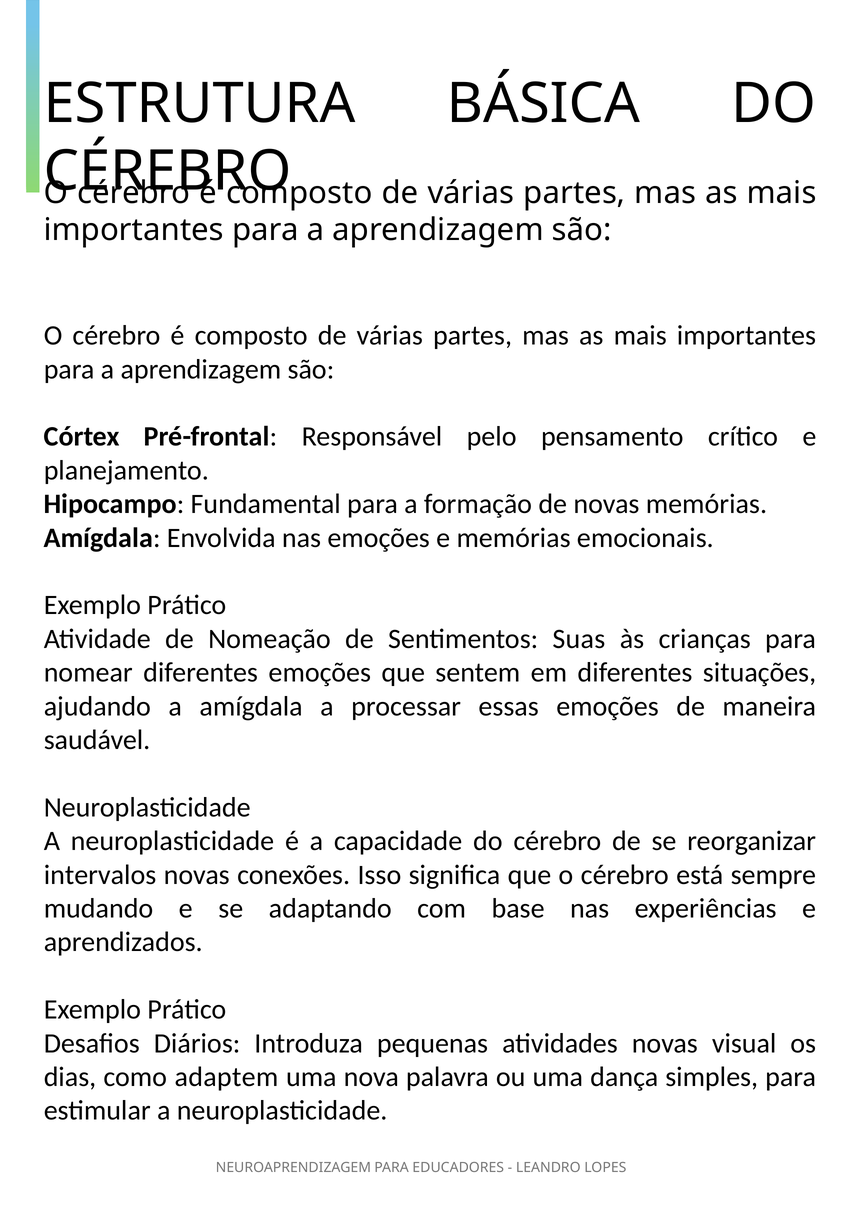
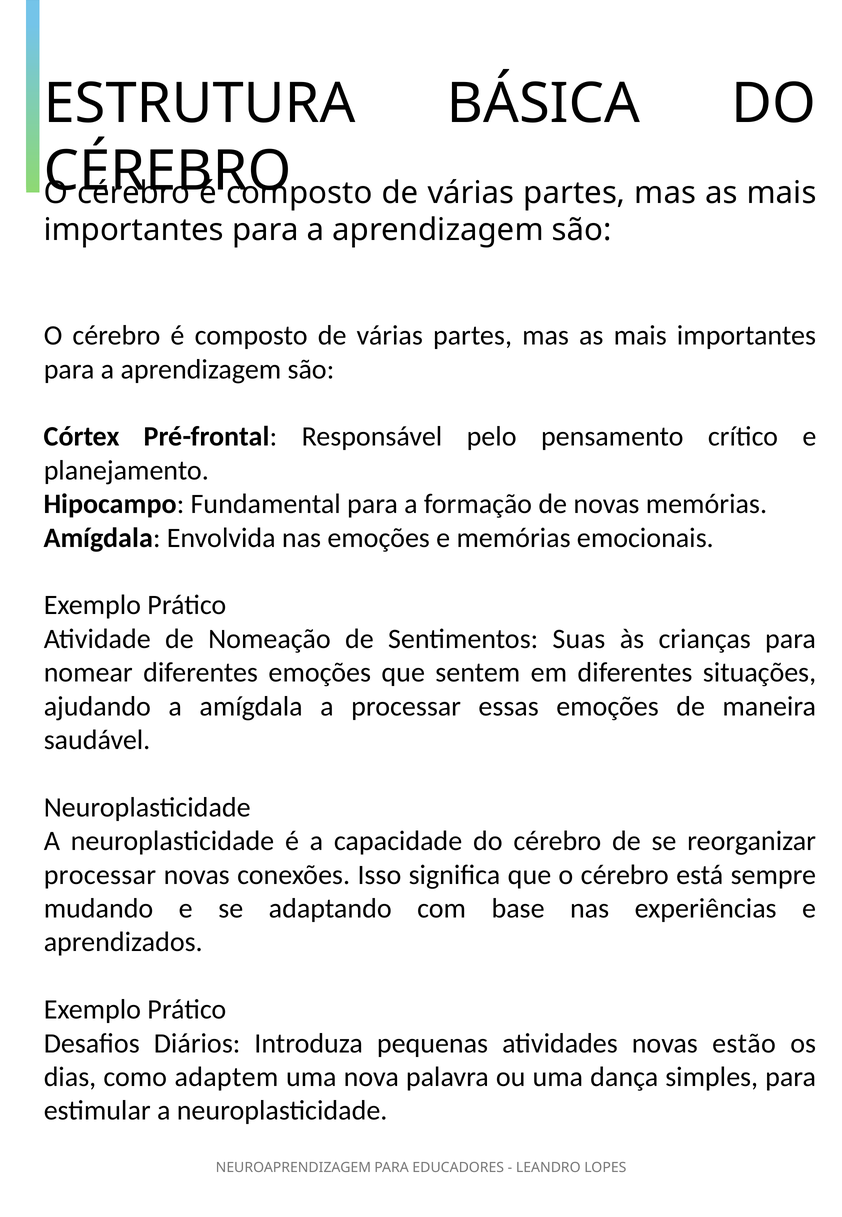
intervalos: intervalos -> processar (100, 874)
visual: visual -> estão (744, 1043)
